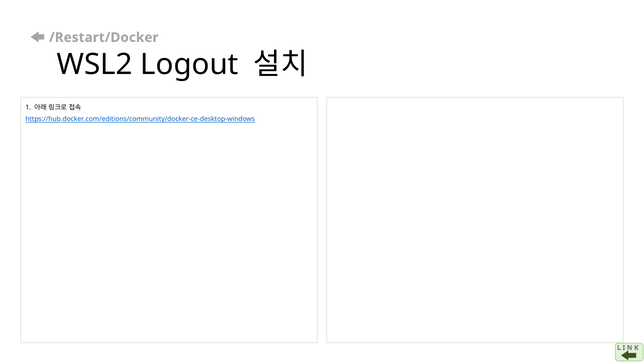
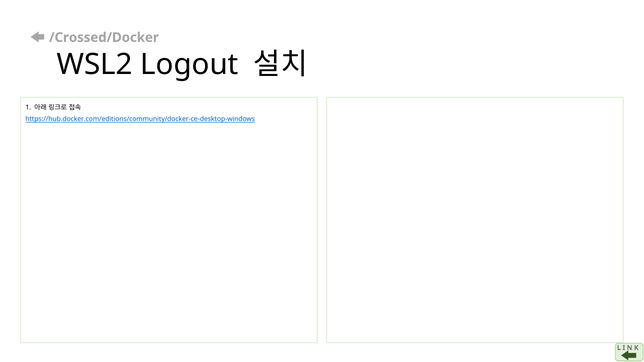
/Restart/Docker: /Restart/Docker -> /Crossed/Docker (104, 37)
